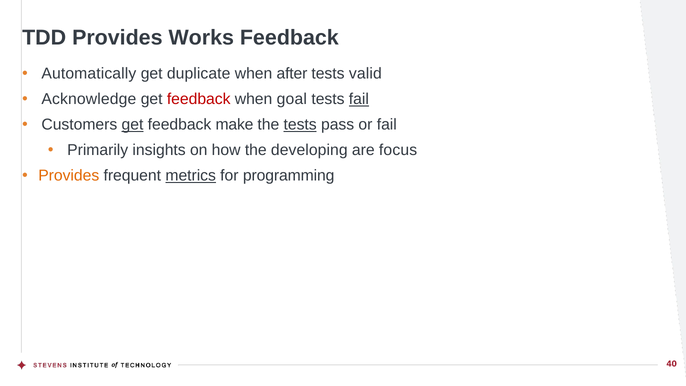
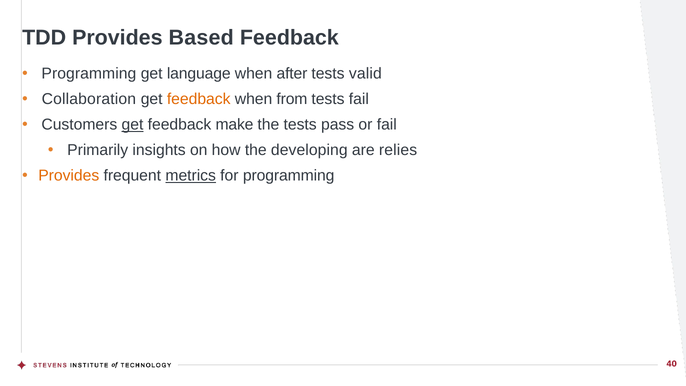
Works: Works -> Based (201, 38)
Automatically: Automatically -> Programming (89, 74)
duplicate: duplicate -> language (199, 74)
Acknowledge: Acknowledge -> Collaboration (89, 99)
feedback colour: red -> orange (199, 99)
goal: goal -> from (292, 99)
fail underline: present -> none (359, 99)
tests underline: present -> none (300, 125)
focus: focus -> relies (398, 150)
